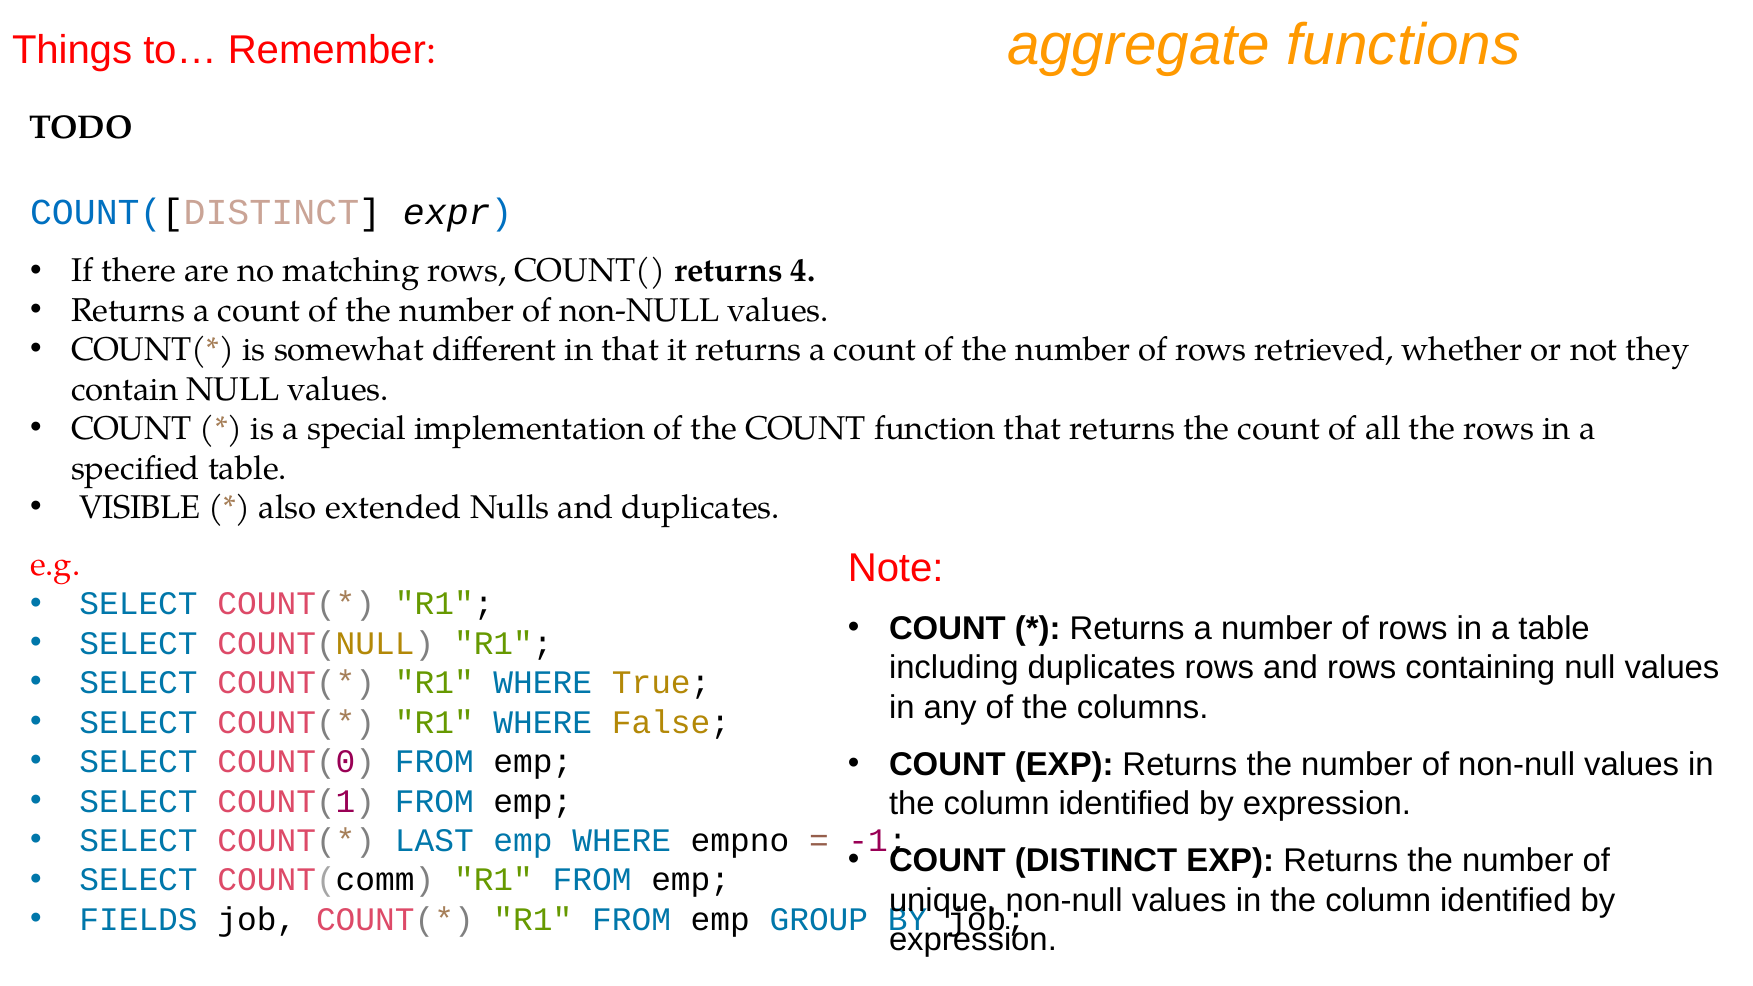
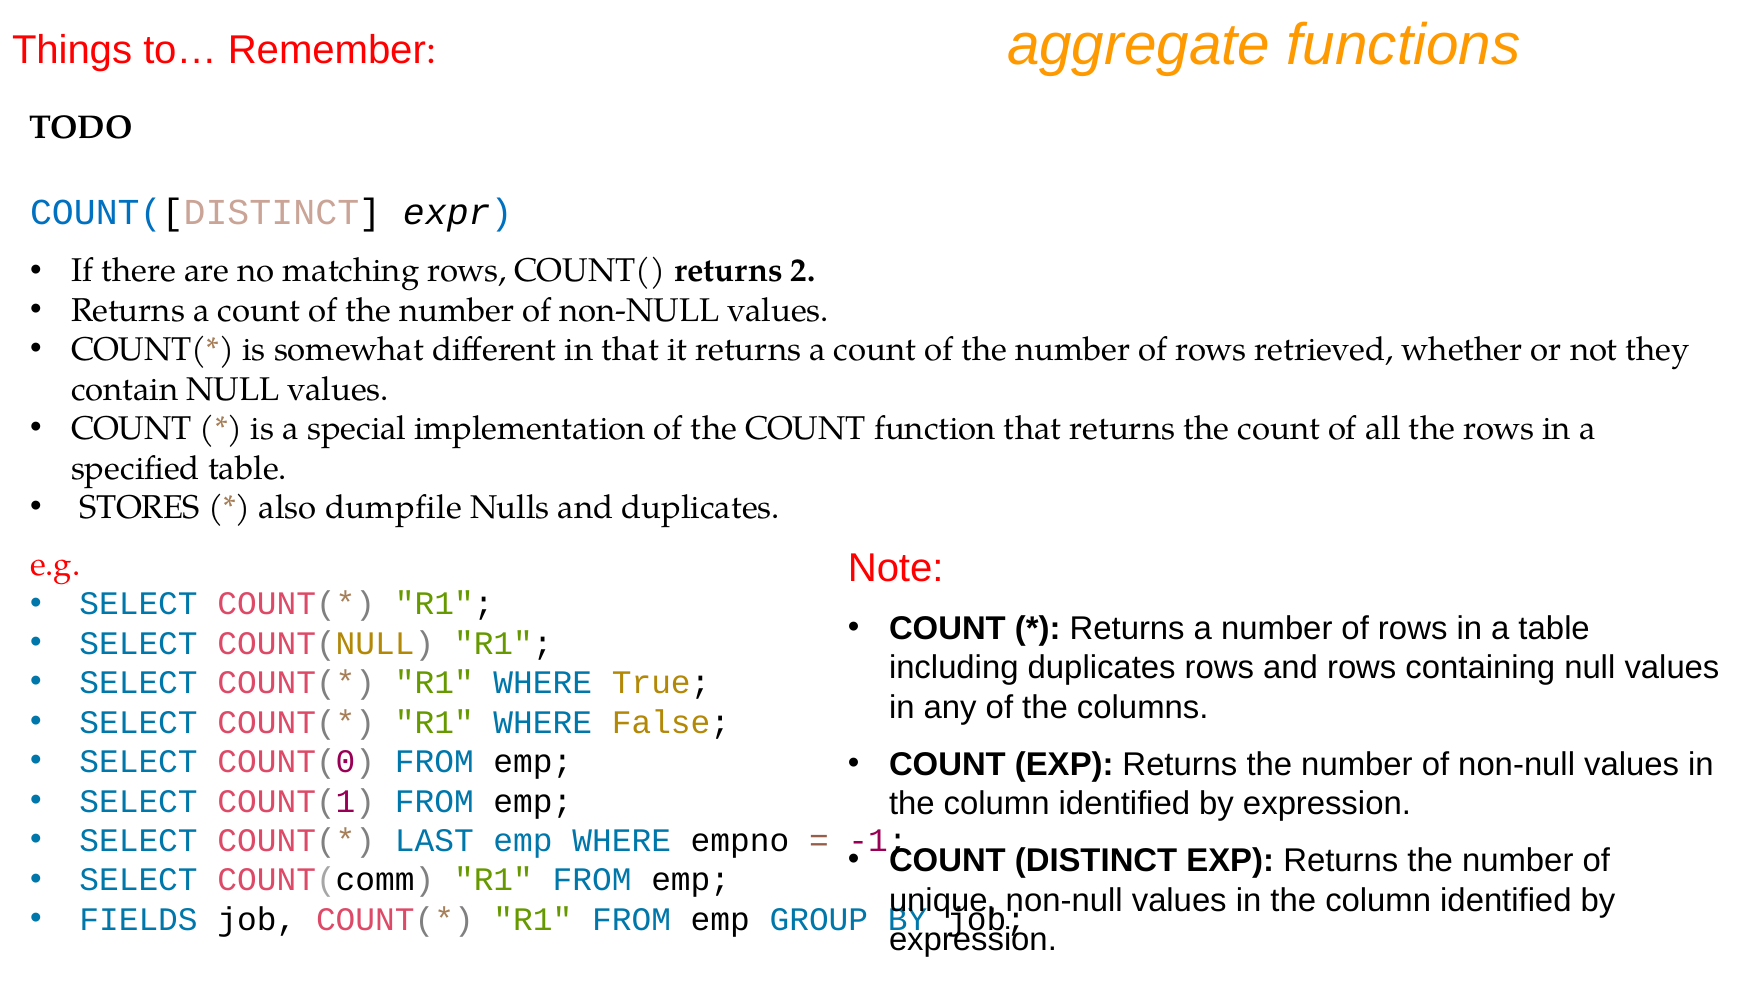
4: 4 -> 2 (803, 271)
VISIBLE: VISIBLE -> STORES (140, 508)
extended: extended -> dumpfile (394, 508)
